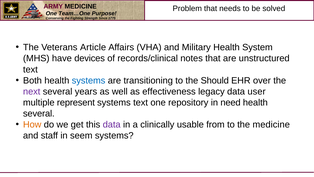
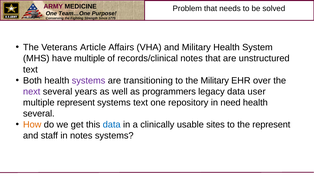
have devices: devices -> multiple (90, 58)
systems colour: blue -> purple (89, 80)
the Should: Should -> Military (215, 80)
effectiveness: effectiveness -> programmers (169, 91)
data colour: purple -> blue (112, 124)
from: from -> sites (216, 124)
the medicine: medicine -> represent (271, 124)
in seem: seem -> notes (81, 135)
